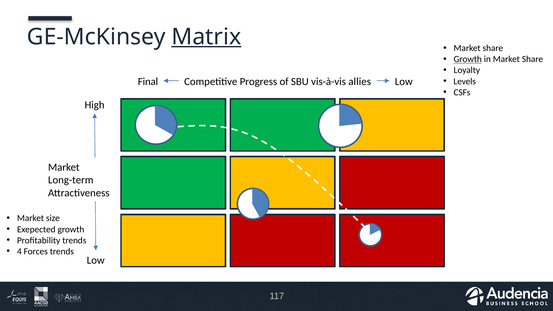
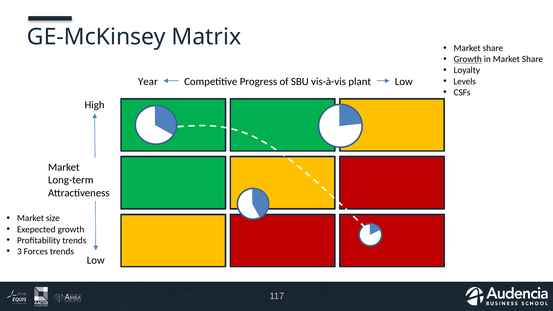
Matrix underline: present -> none (206, 37)
Final: Final -> Year (148, 82)
allies: allies -> plant (360, 82)
4: 4 -> 3 (19, 251)
